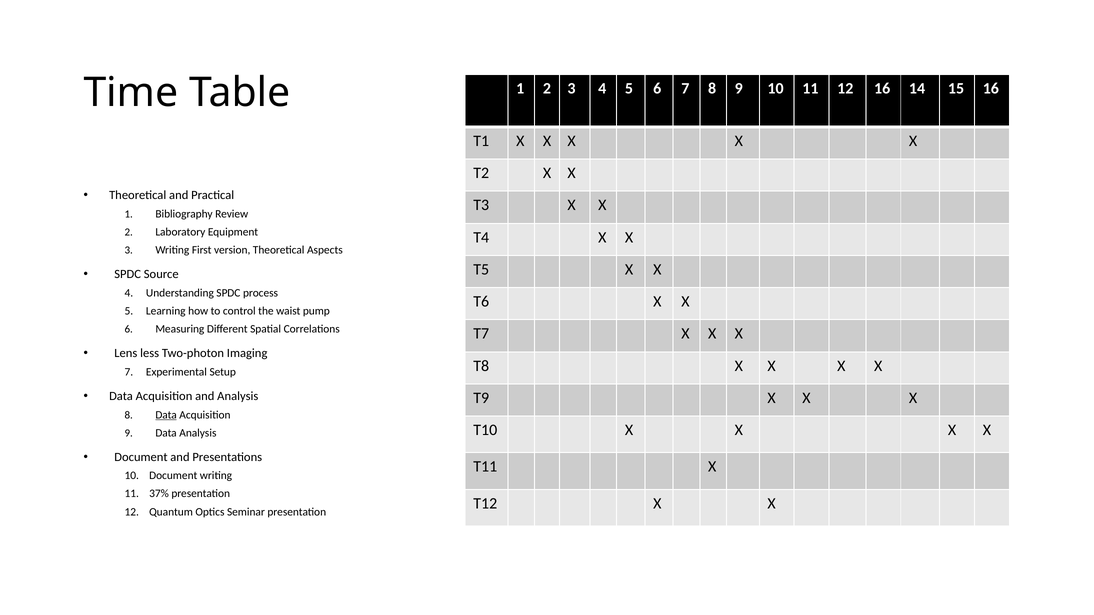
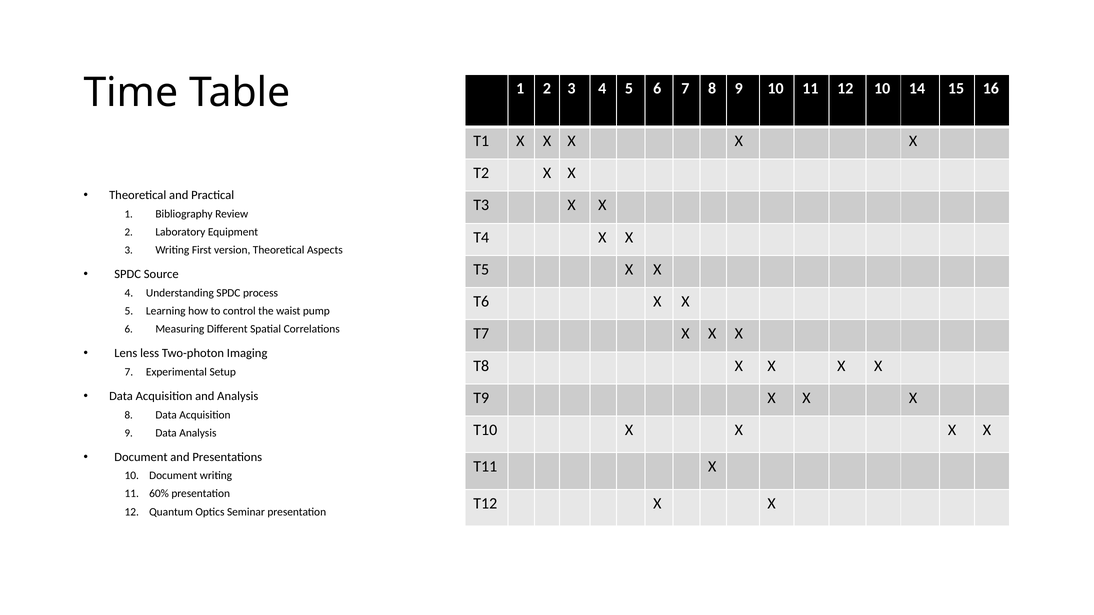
12 16: 16 -> 10 (882, 89)
Data underline: present -> none (166, 415)
37%: 37% -> 60% (159, 494)
